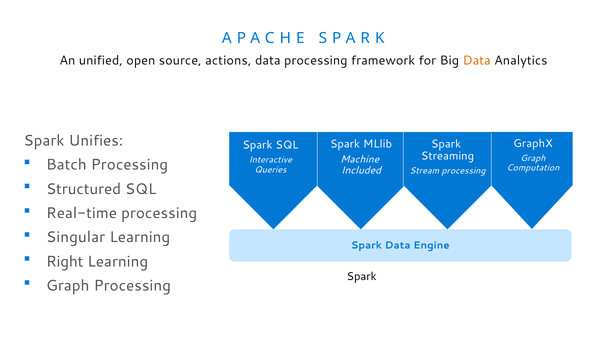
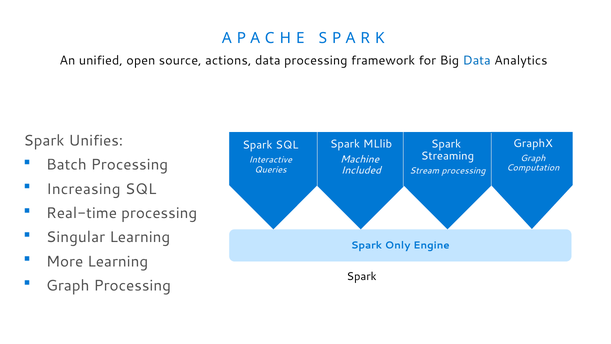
Data colour: orange -> blue (477, 60)
Structured: Structured -> Increasing (83, 189)
Spark Data: Data -> Only (398, 245)
Right: Right -> More (65, 261)
